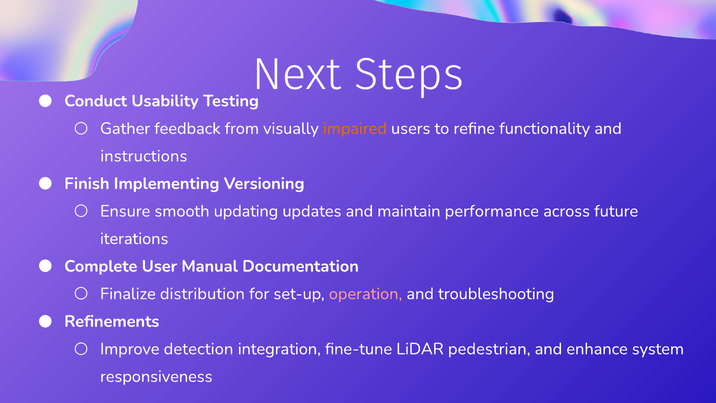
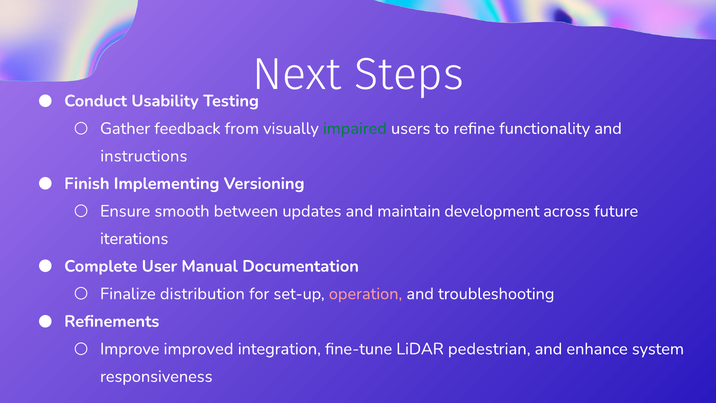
impaired colour: orange -> green (355, 128)
updating: updating -> between (246, 211)
performance: performance -> development (492, 211)
detection: detection -> improved (199, 349)
